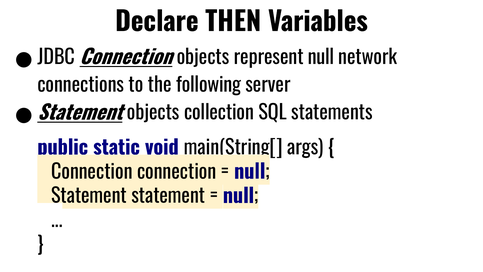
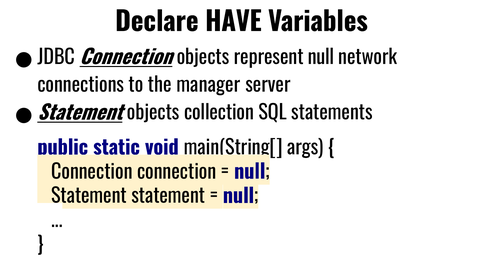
THEN: THEN -> HAVE (233, 22)
following: following -> manager (208, 85)
